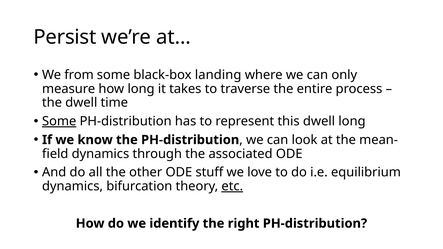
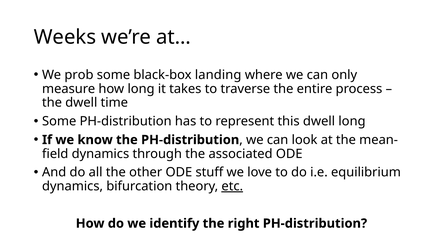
Persist: Persist -> Weeks (65, 37)
from: from -> prob (79, 75)
Some underline: present -> none (59, 121)
